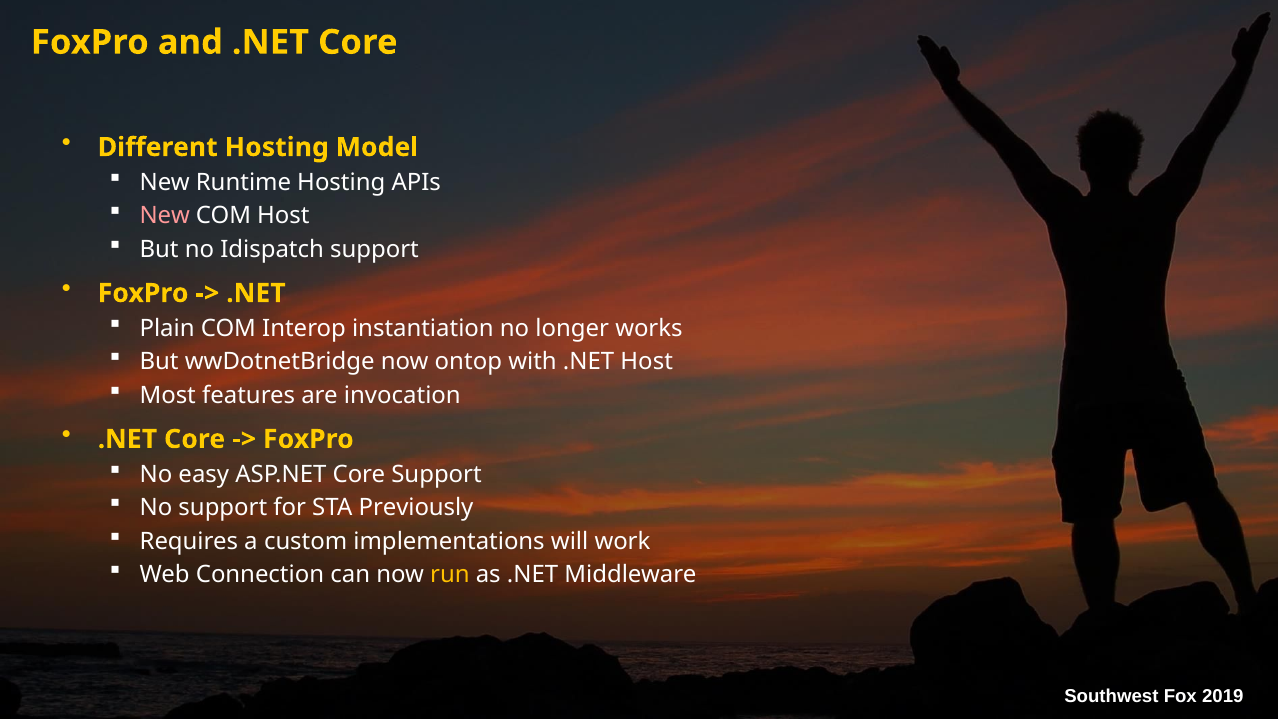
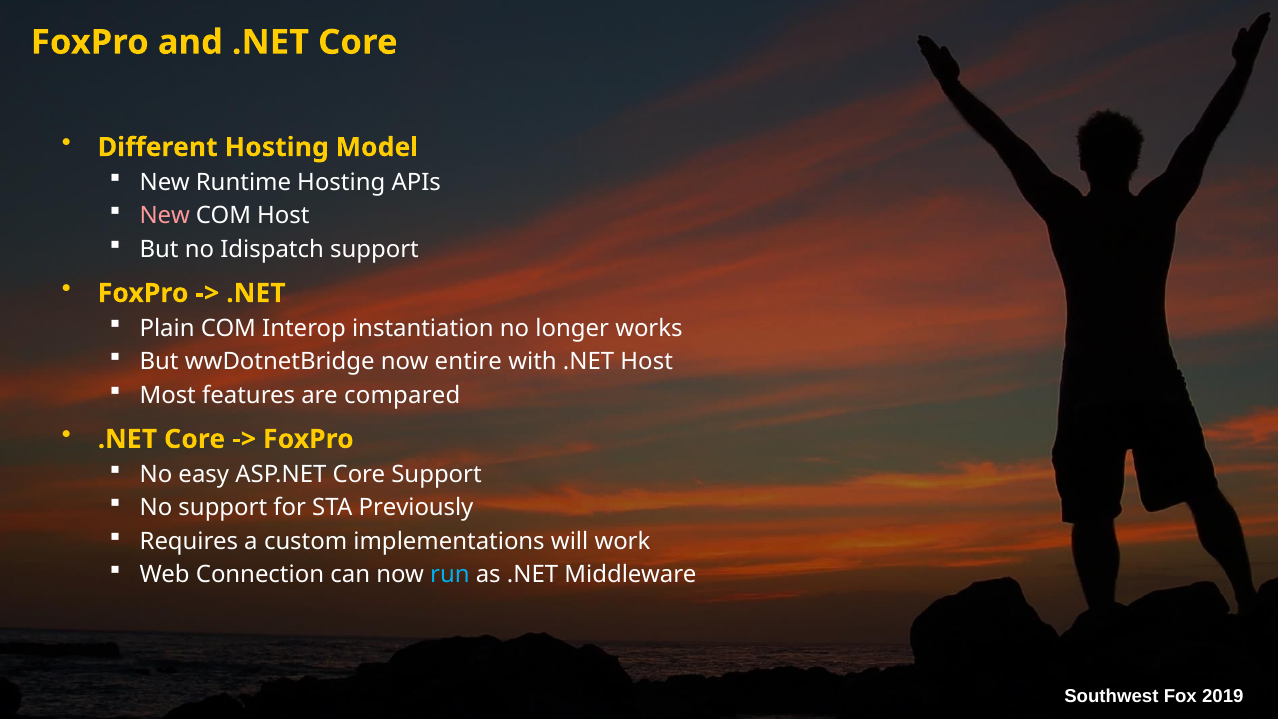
ontop: ontop -> entire (468, 362)
invocation: invocation -> compared (402, 395)
run colour: yellow -> light blue (450, 575)
